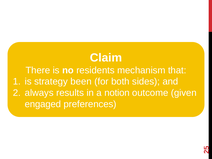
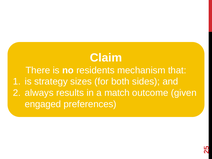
been: been -> sizes (81, 82)
notion: notion -> match (117, 93)
